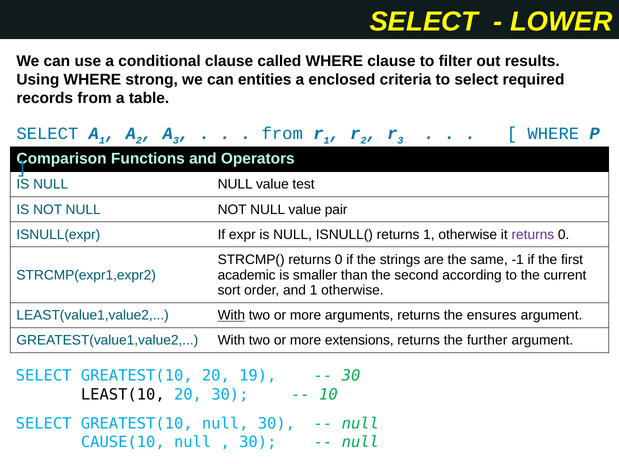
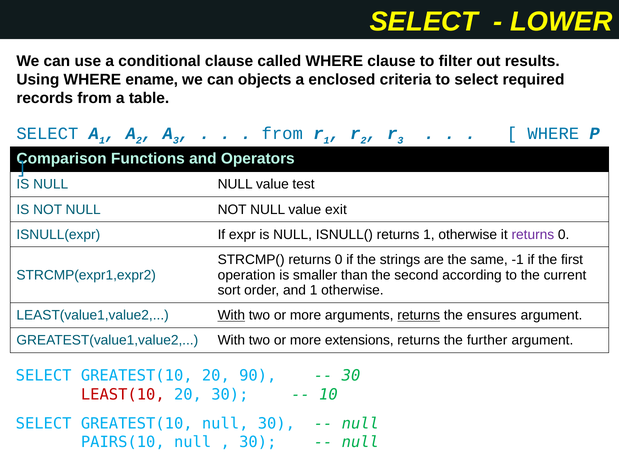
strong: strong -> ename (152, 80)
entities: entities -> objects (265, 80)
pair: pair -> exit (336, 210)
academic: academic -> operation (247, 275)
returns underline: none -> present (419, 316)
19: 19 -> 90 (258, 376)
LEAST(10 colour: black -> red (123, 395)
CAUSE(10: CAUSE(10 -> PAIRS(10 (123, 443)
